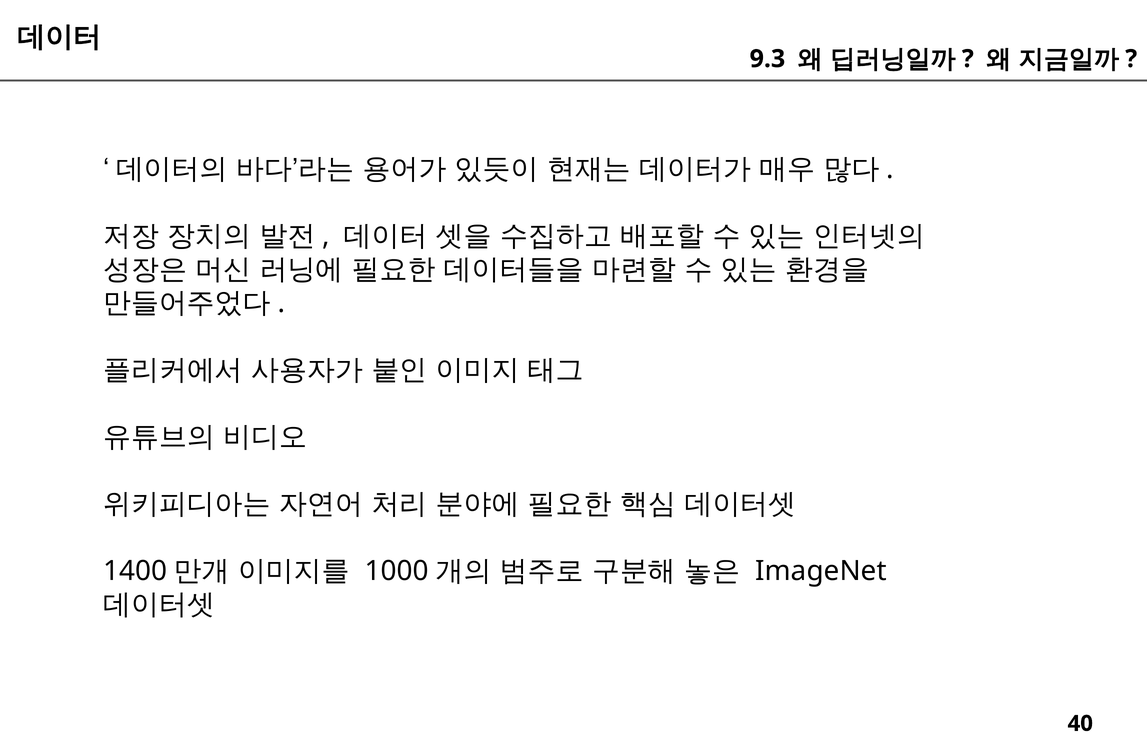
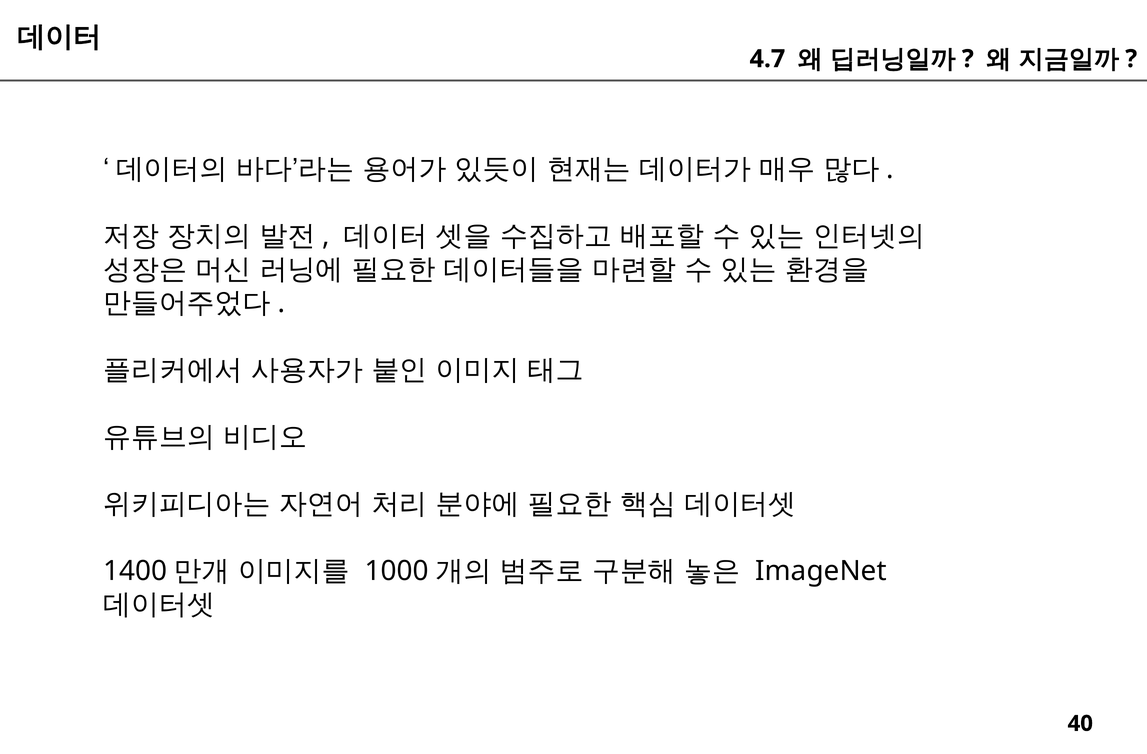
9.3: 9.3 -> 4.7 (767, 59)
